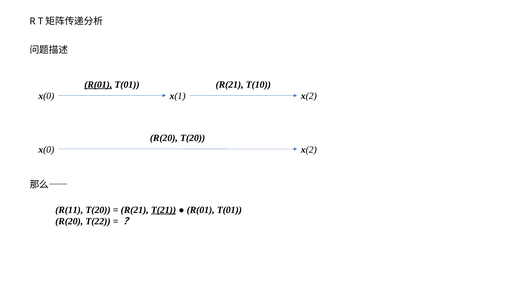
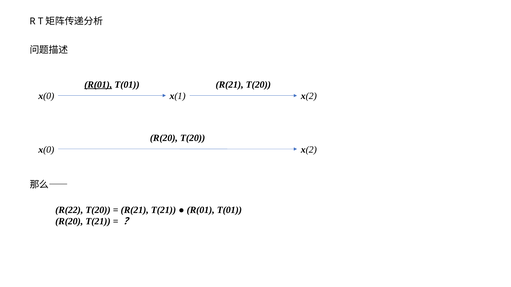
R(21 T(10: T(10 -> T(20 (258, 85)
R(11: R(11 -> R(22 (69, 210)
T(21 underline: present -> none (164, 210)
R(20 T(22: T(22 -> T(21 (98, 222)
